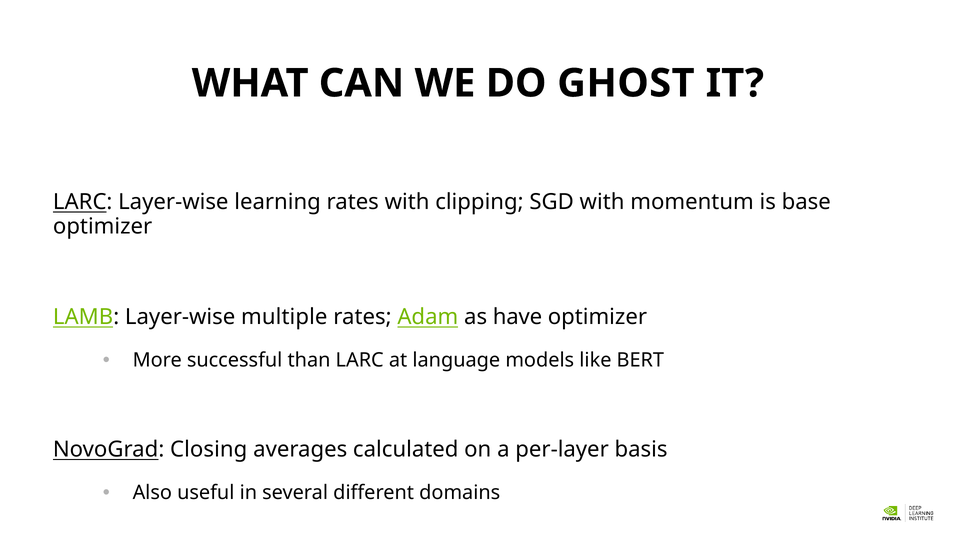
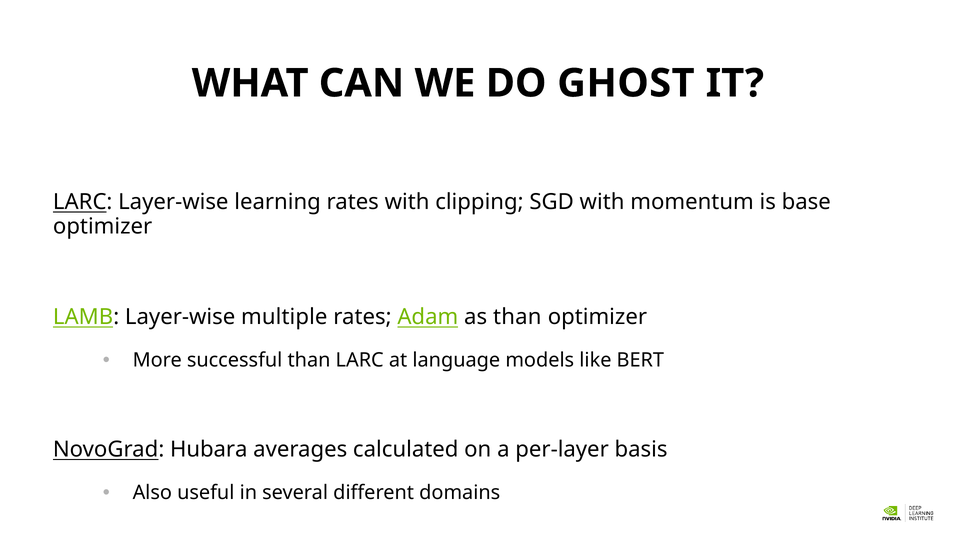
as have: have -> than (517, 317)
Closing: Closing -> Hubara (209, 449)
